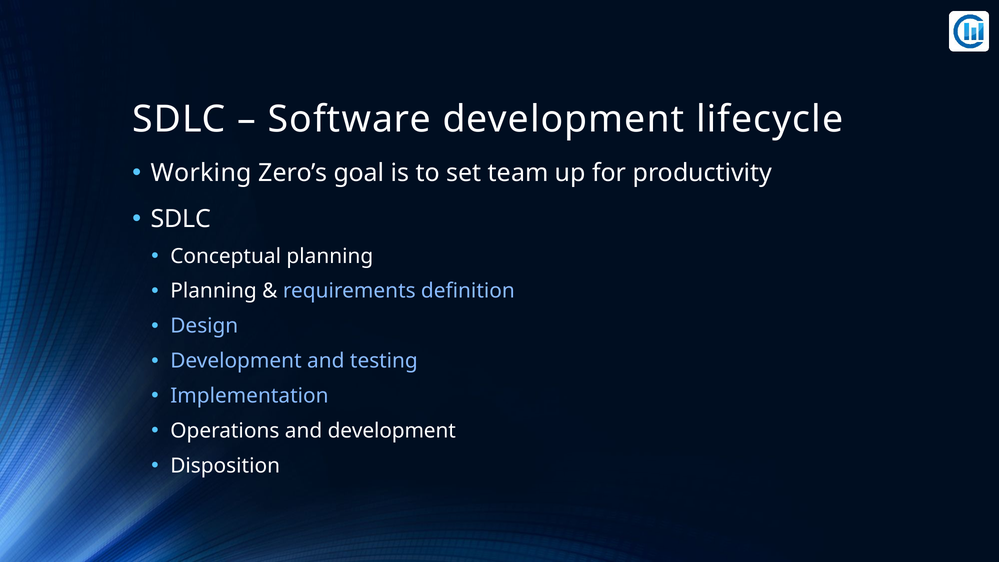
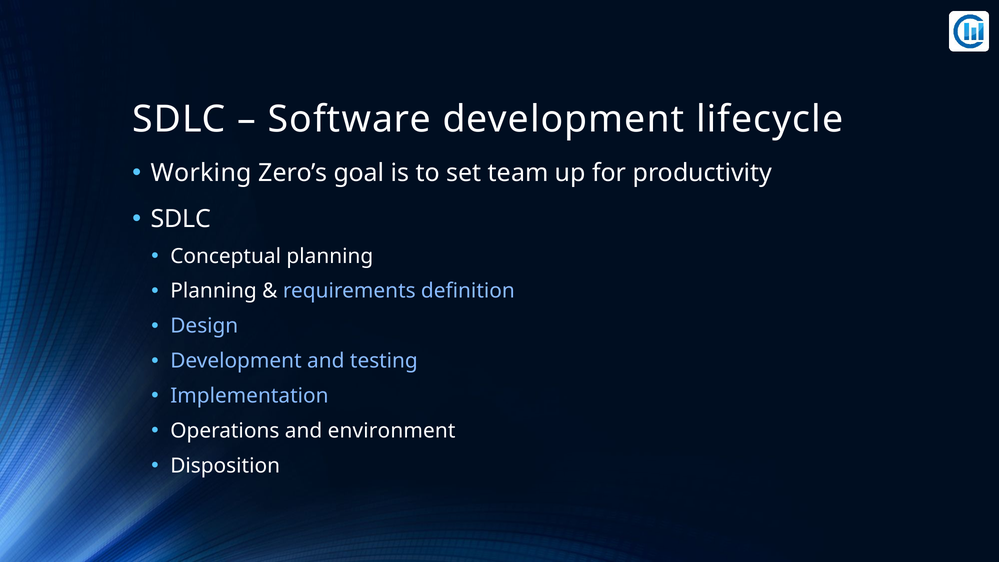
and development: development -> environment (392, 431)
